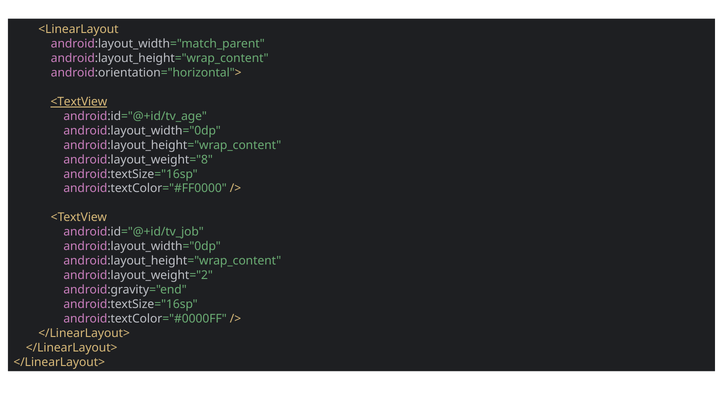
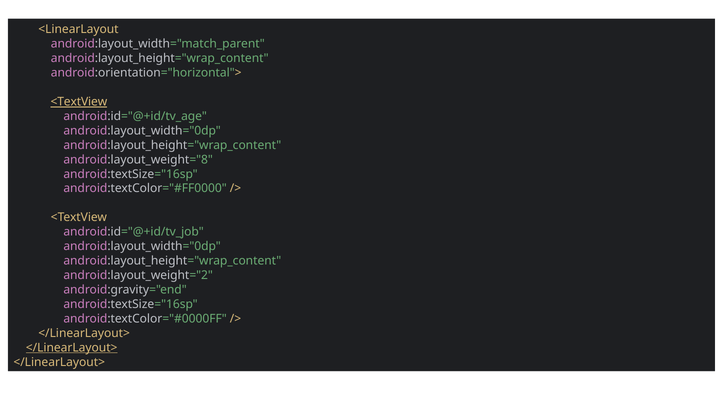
</LinearLayout> underline: none -> present (72, 347)
